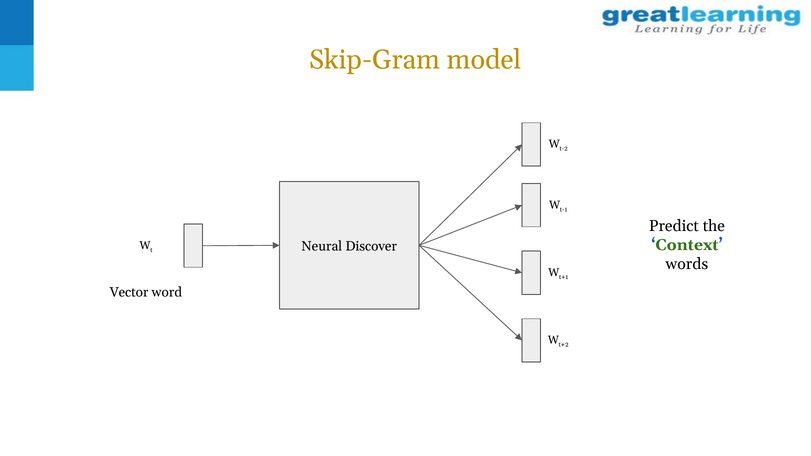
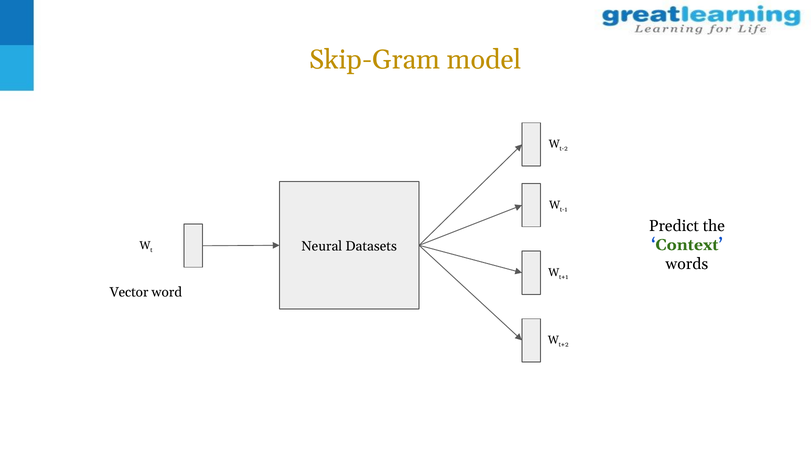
Discover: Discover -> Datasets (371, 246)
